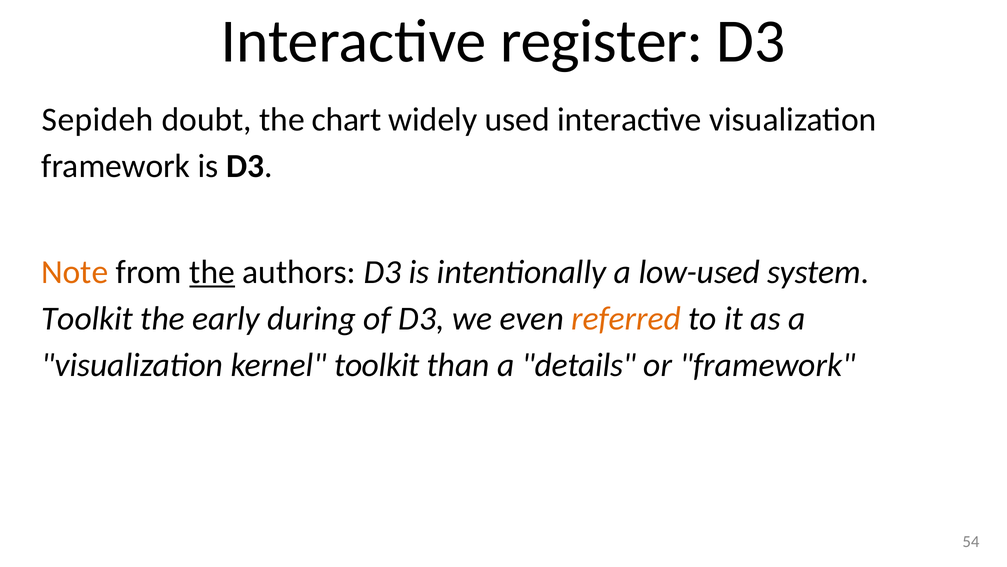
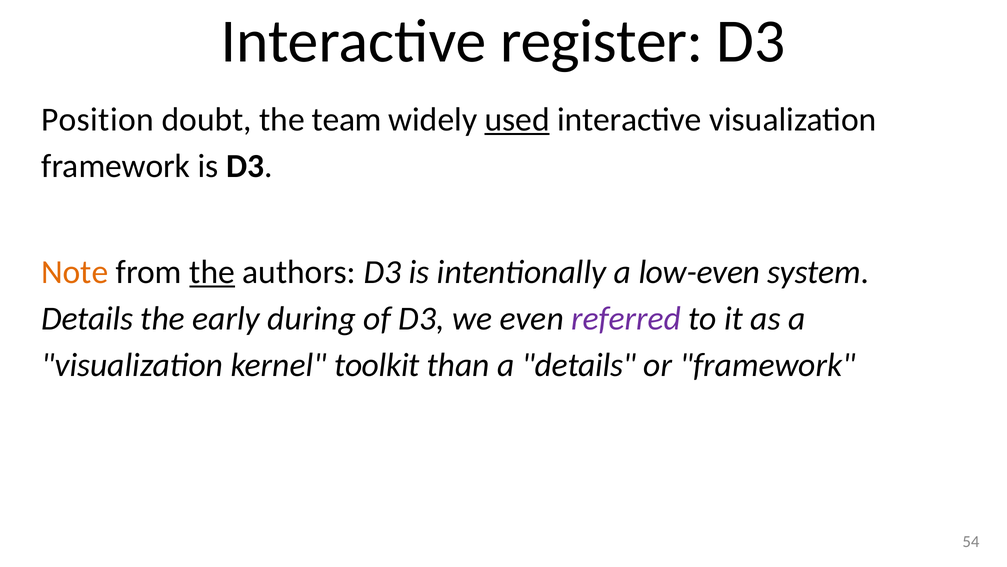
Sepideh: Sepideh -> Position (98, 120)
chart: chart -> team (347, 120)
used underline: none -> present (517, 120)
low-used: low-used -> low-even (699, 272)
Toolkit: Toolkit -> Details (87, 318)
referred colour: orange -> purple (626, 318)
